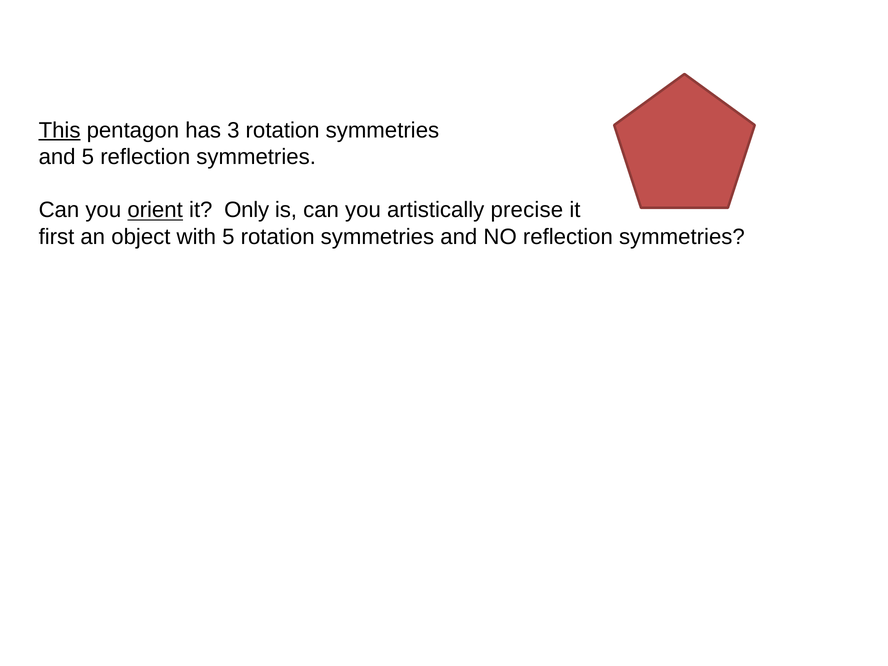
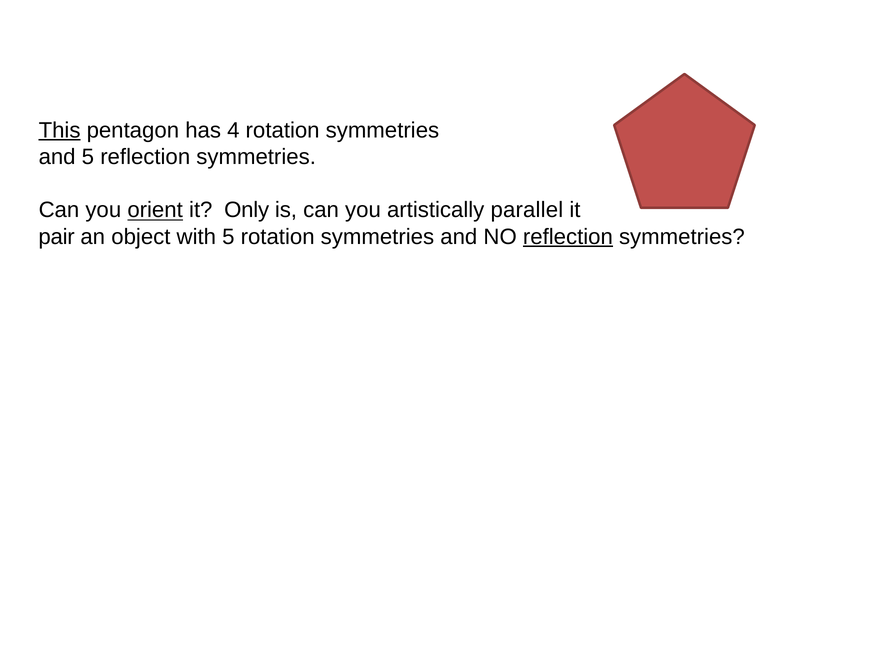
3: 3 -> 4 (233, 130)
precise: precise -> parallel (527, 210)
first: first -> pair (57, 237)
reflection underline: none -> present (568, 237)
